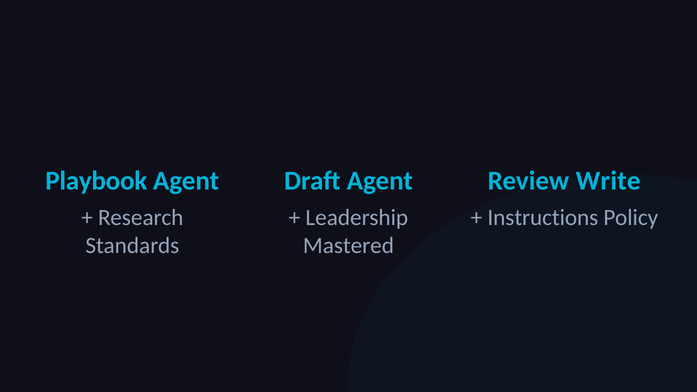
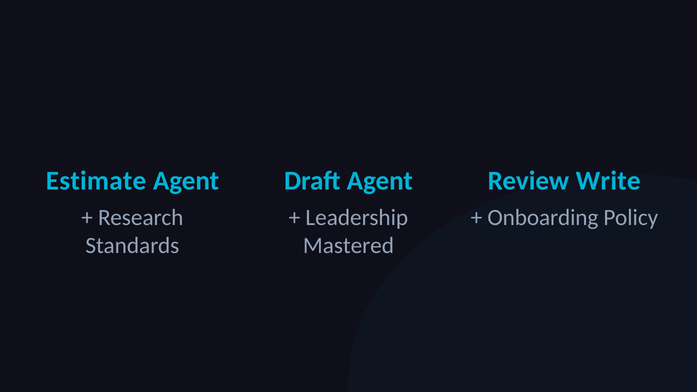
Playbook: Playbook -> Estimate (96, 181)
Instructions: Instructions -> Onboarding (543, 218)
